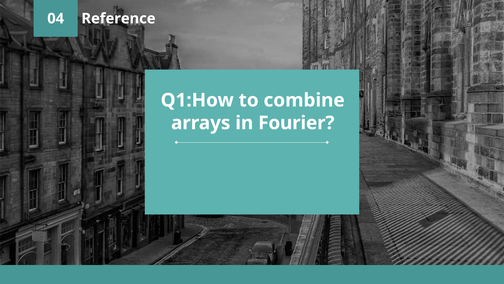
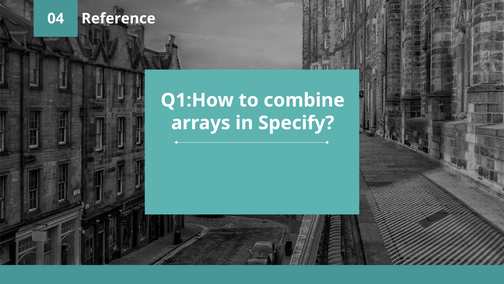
Fourier: Fourier -> Specify (296, 123)
